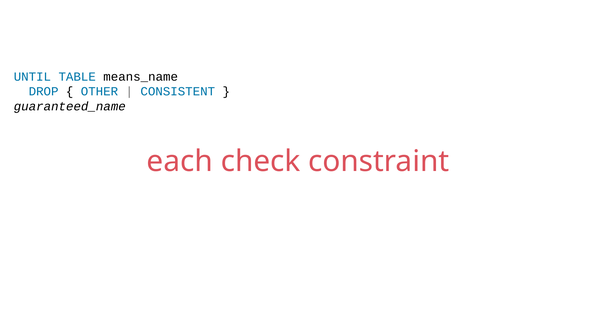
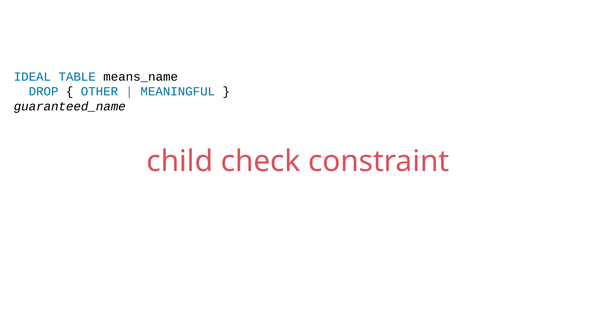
UNTIL: UNTIL -> IDEAL (32, 77)
CONSISTENT: CONSISTENT -> MEANINGFUL (178, 92)
each: each -> child (180, 162)
